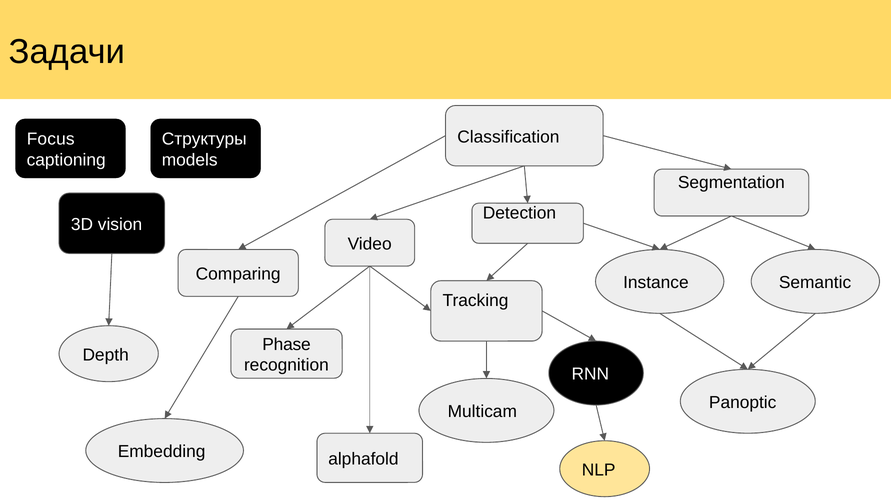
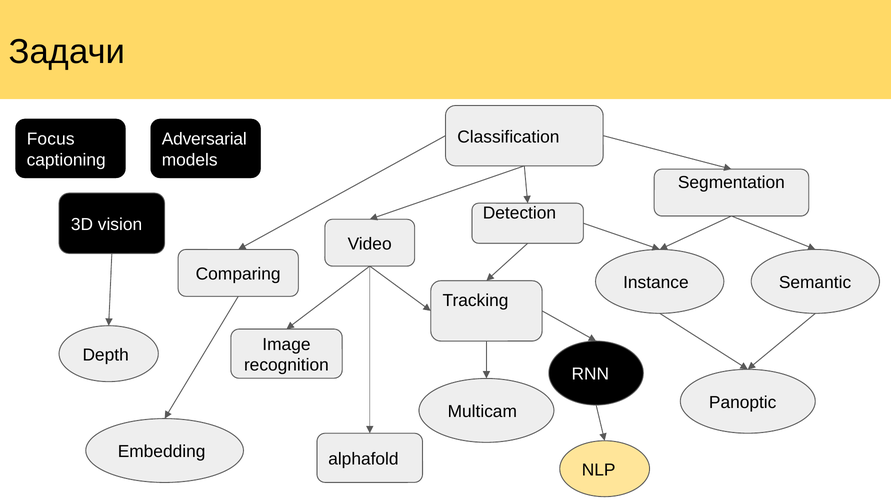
Структуры: Структуры -> Adversarial (204, 139)
Phase: Phase -> Image (286, 345)
